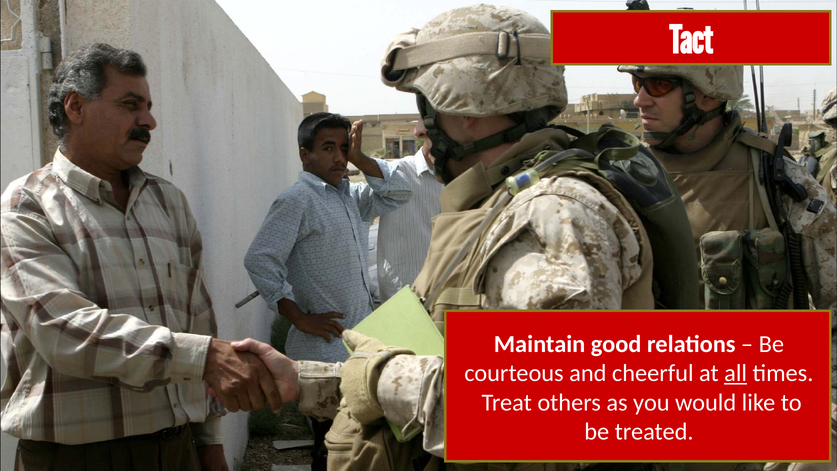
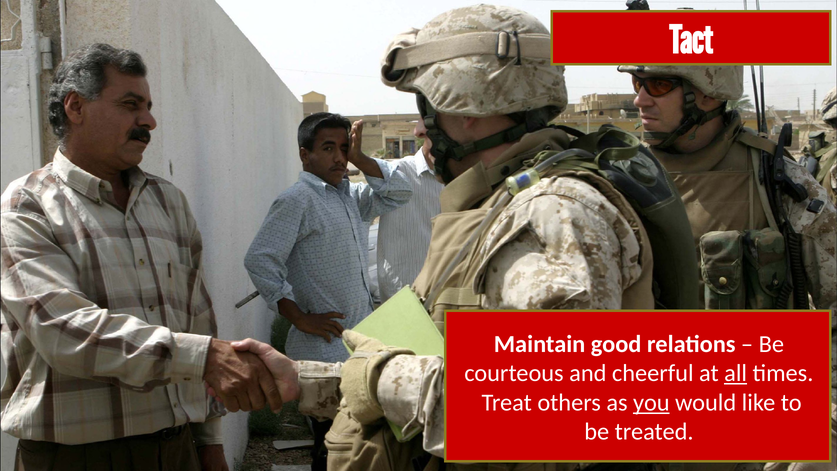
you underline: none -> present (651, 402)
